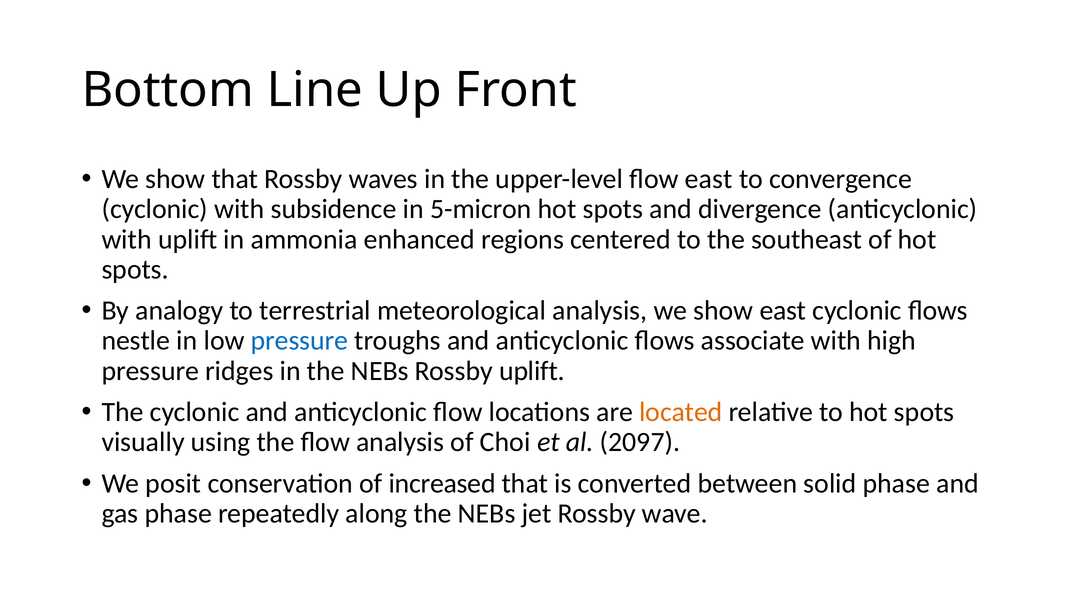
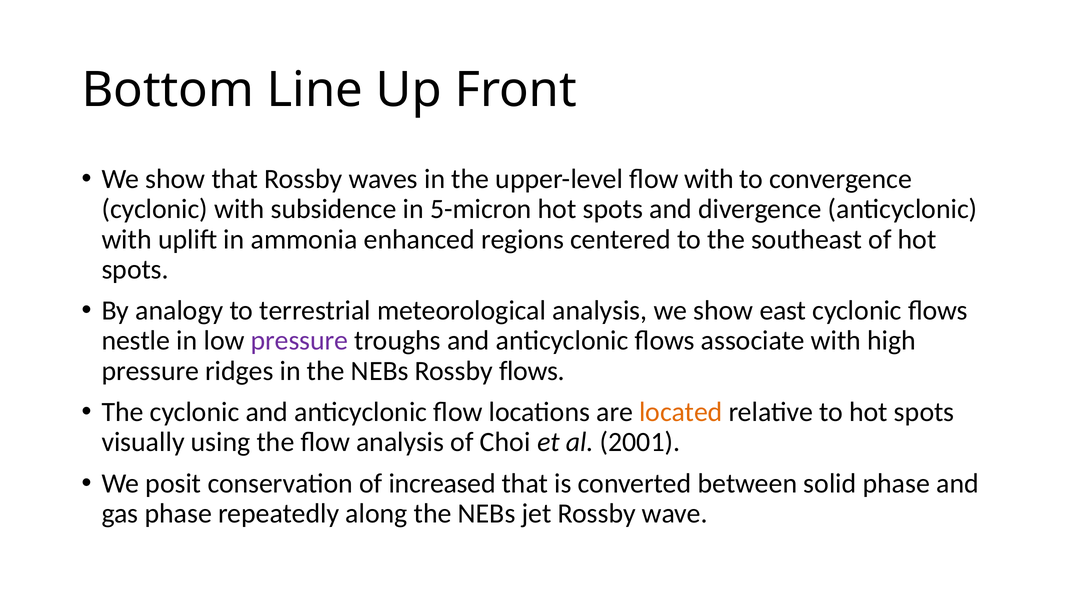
flow east: east -> with (709, 179)
pressure colour: blue -> purple (300, 341)
Rossby uplift: uplift -> flows (532, 371)
2097: 2097 -> 2001 (640, 442)
